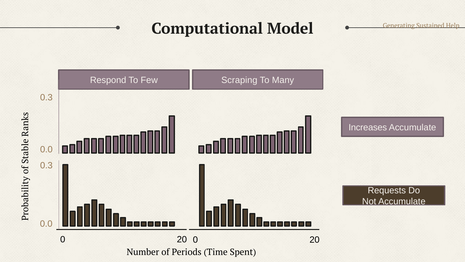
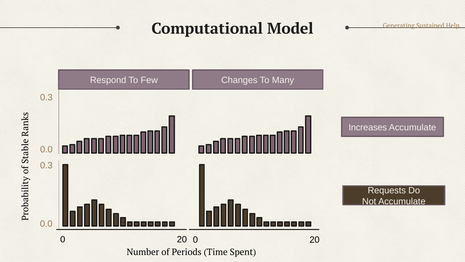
Scraping: Scraping -> Changes (239, 80)
